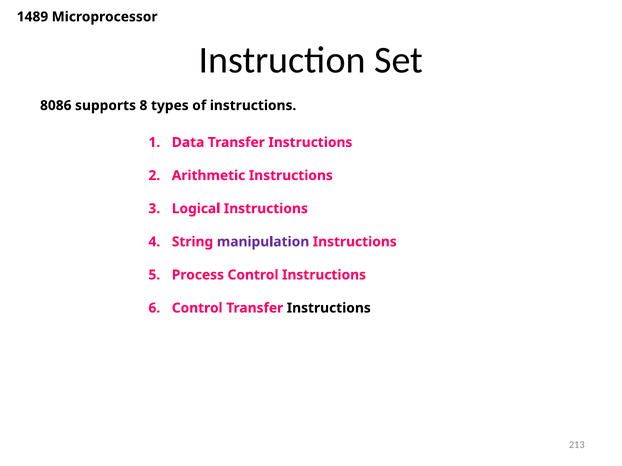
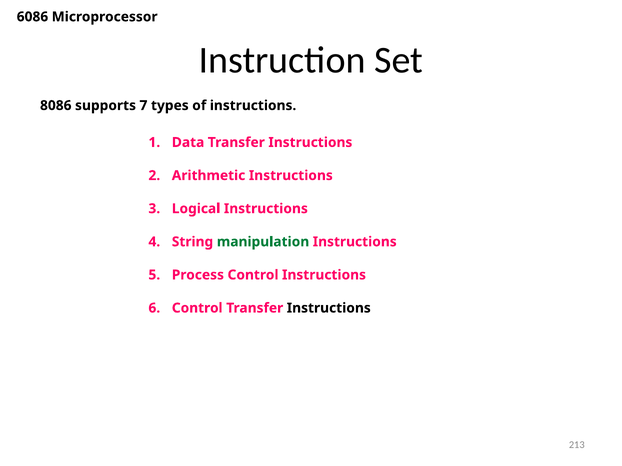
1489: 1489 -> 6086 (32, 17)
8: 8 -> 7 (143, 106)
manipulation colour: purple -> green (263, 242)
